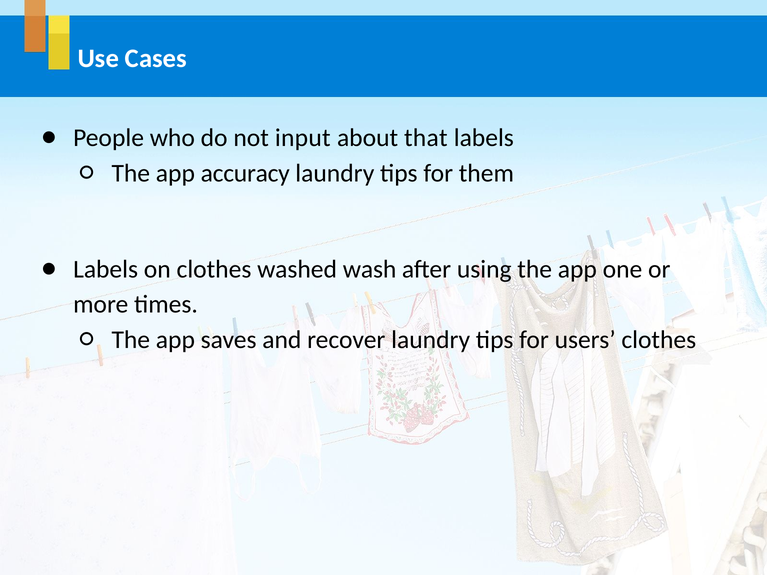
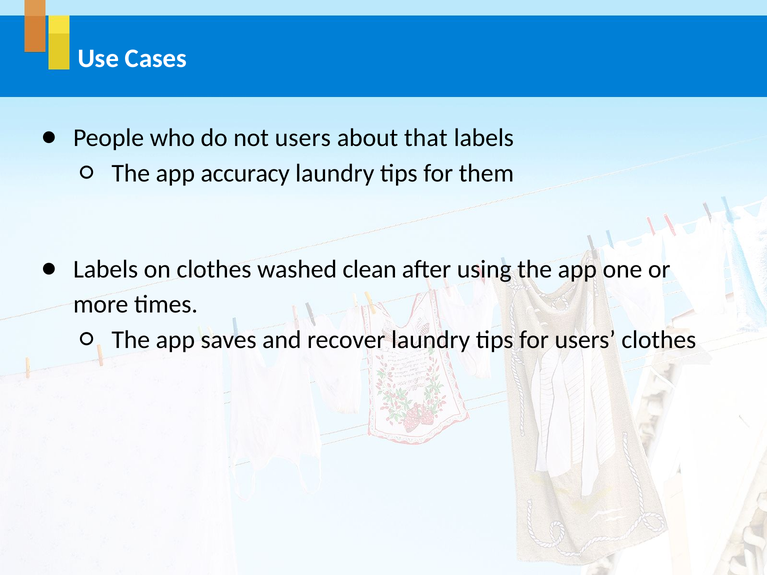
not input: input -> users (303, 138)
wash: wash -> clean (370, 269)
